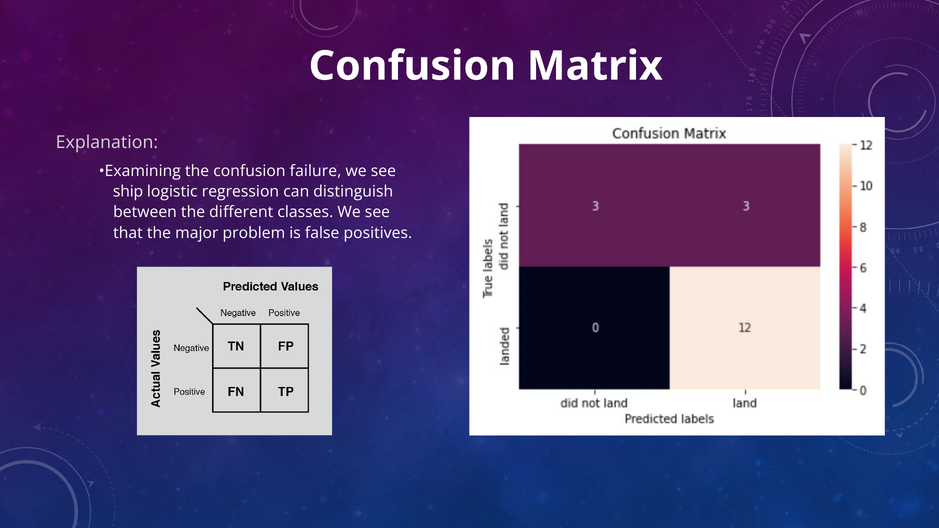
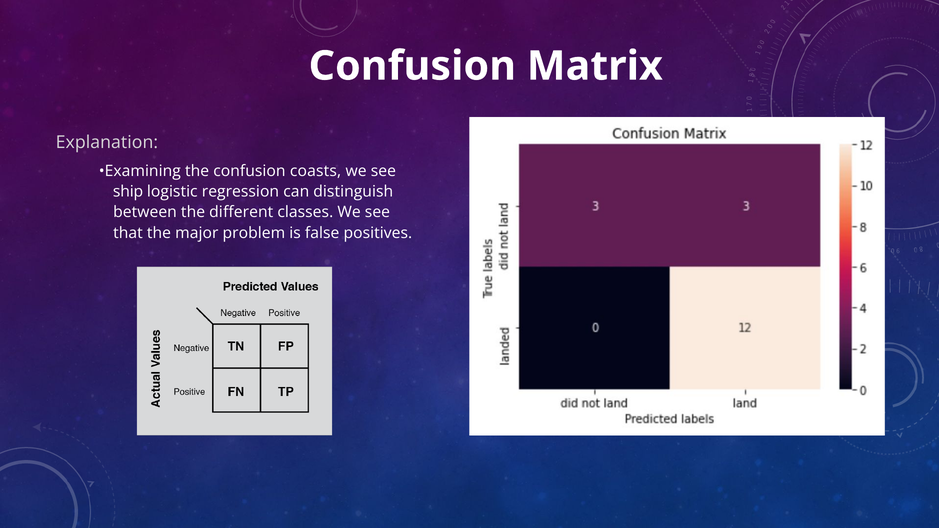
failure: failure -> coasts (316, 171)
